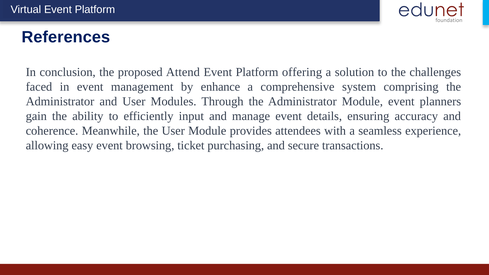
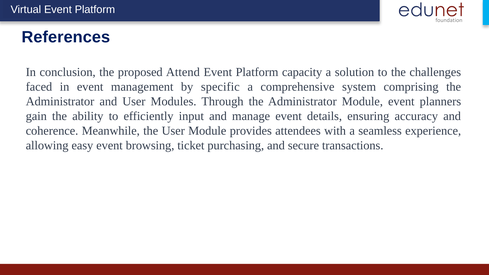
offering: offering -> capacity (302, 72)
enhance: enhance -> specific (220, 87)
